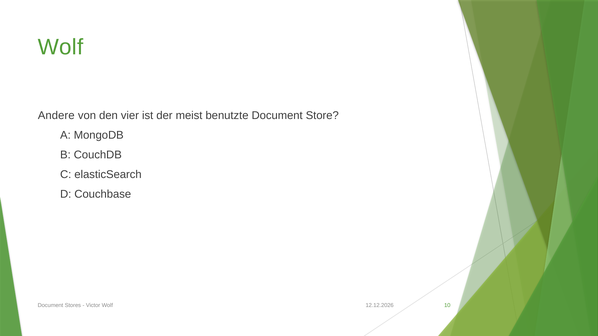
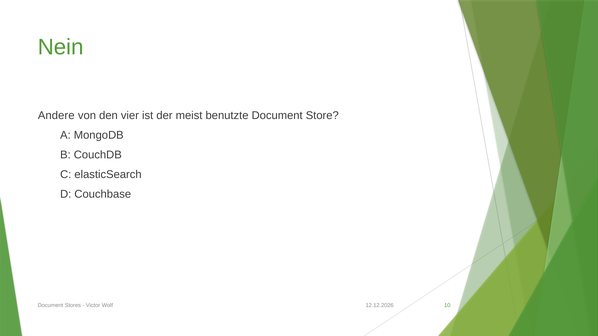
Wolf: Wolf -> Nein (61, 47)
